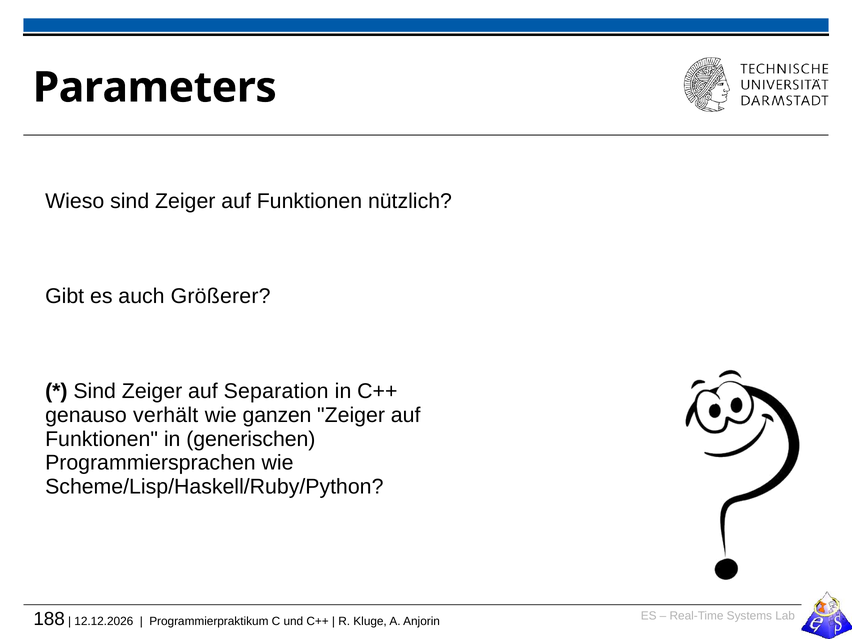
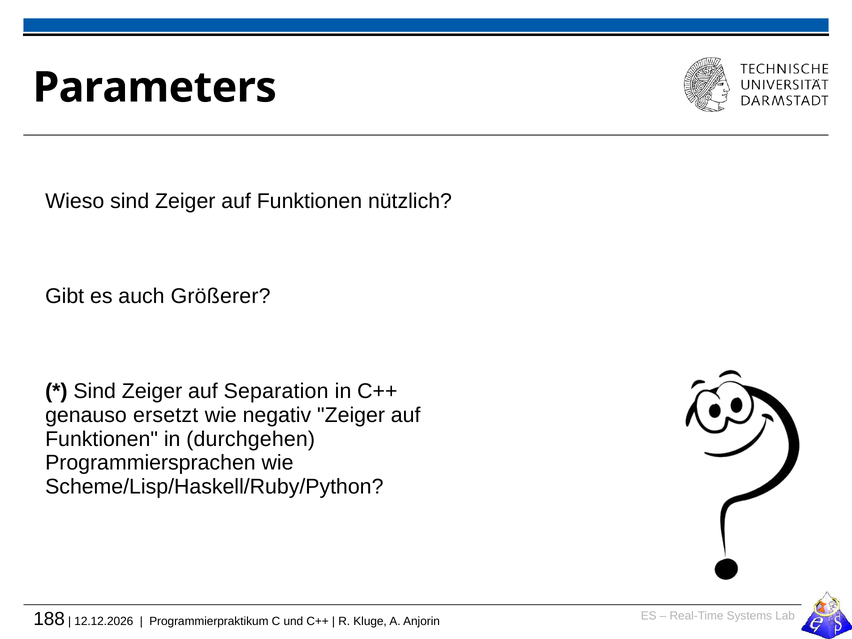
verhält: verhält -> ersetzt (166, 415)
ganzen: ganzen -> negativ (277, 415)
generischen: generischen -> durchgehen (251, 439)
